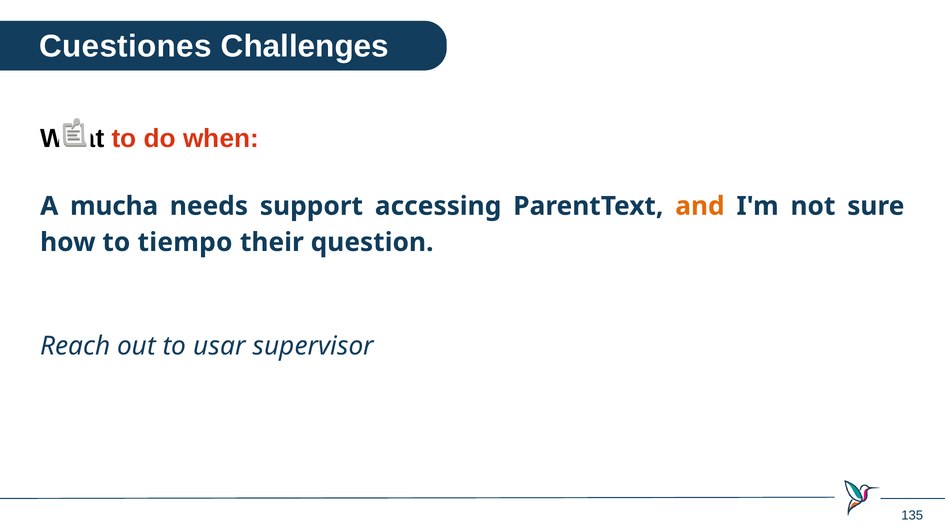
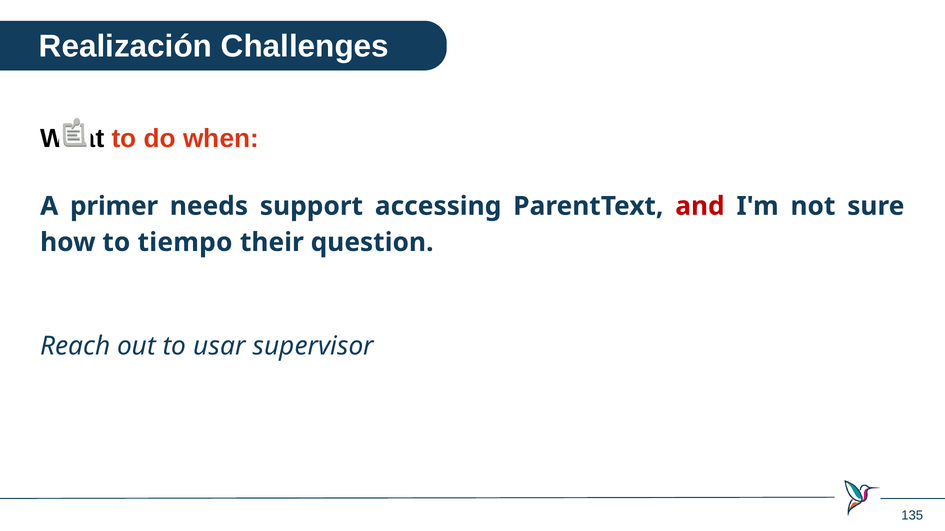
Cuestiones: Cuestiones -> Realización (126, 46)
mucha: mucha -> primer (114, 206)
and colour: orange -> red (700, 206)
